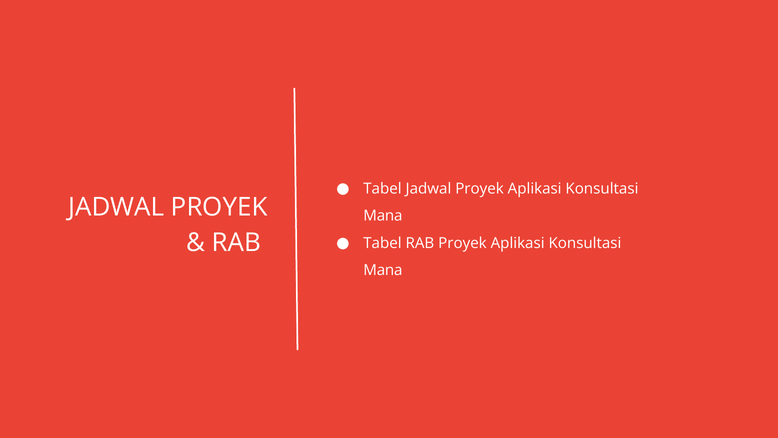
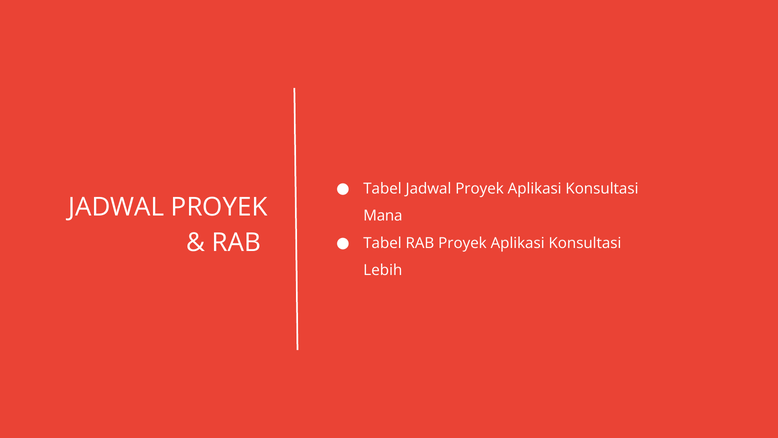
Mana: Mana -> Lebih (383, 270)
